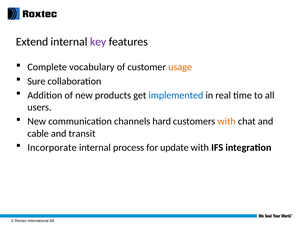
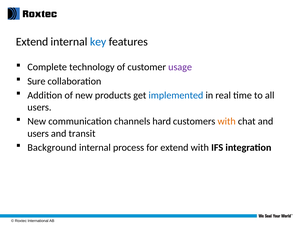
key colour: purple -> blue (98, 42)
vocabulary: vocabulary -> technology (92, 67)
usage colour: orange -> purple (180, 67)
cable: cable -> users (38, 134)
Incorporate: Incorporate -> Background (52, 148)
for update: update -> extend (174, 148)
